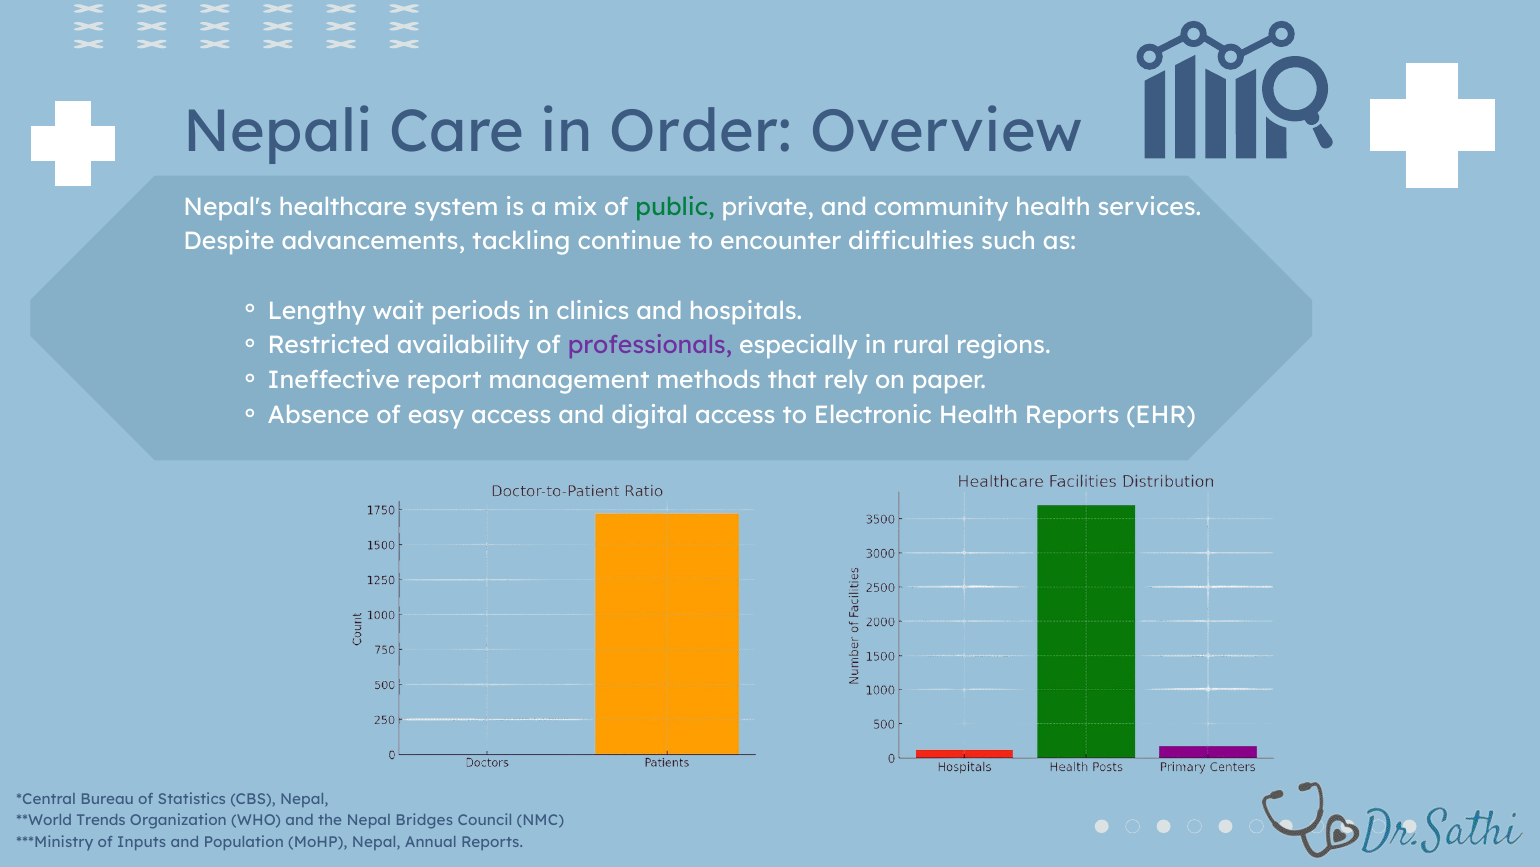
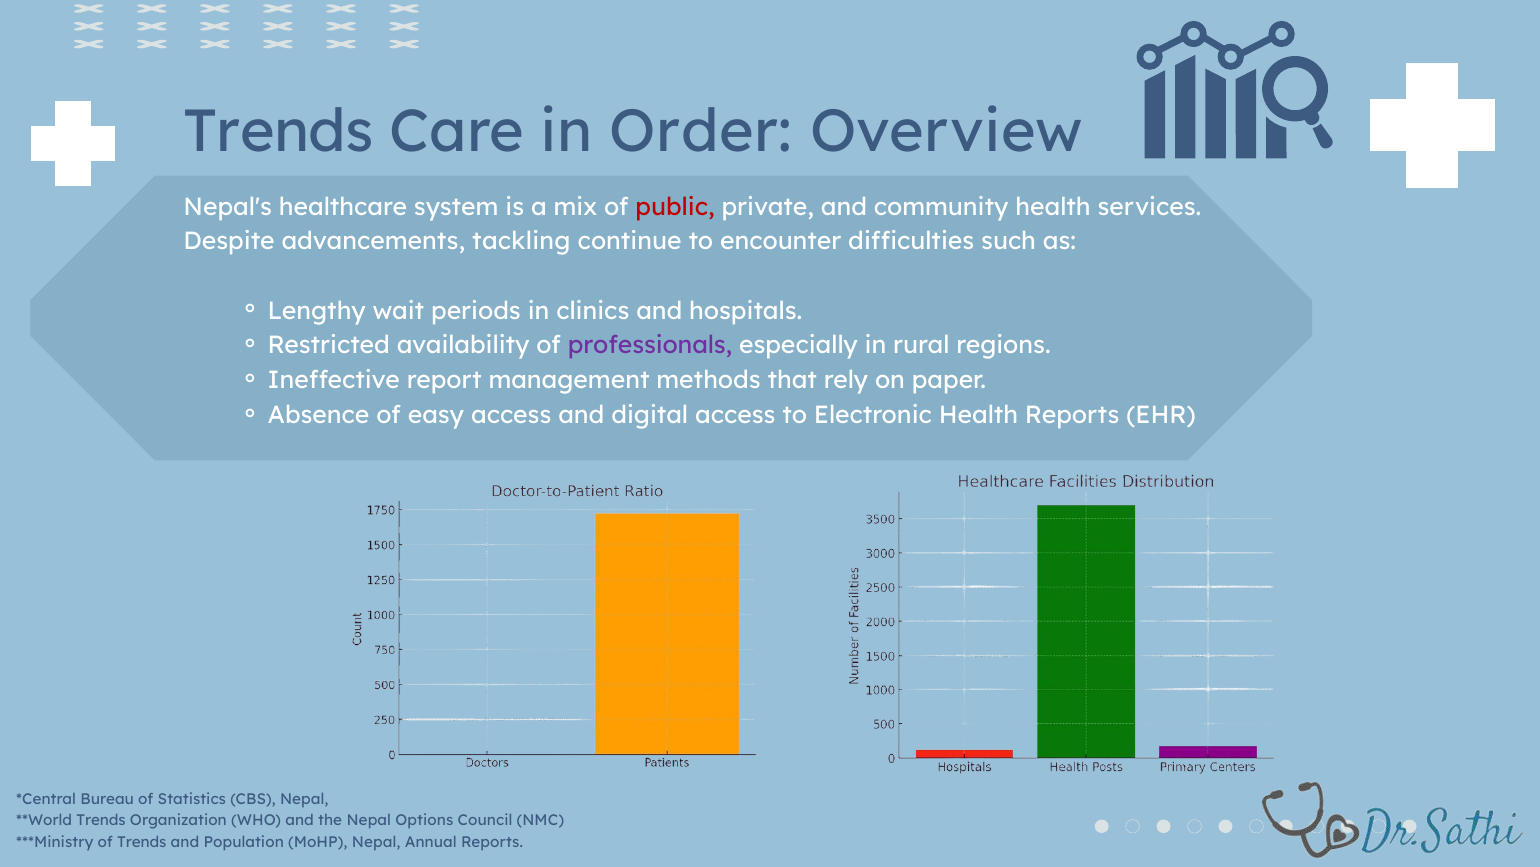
Nepali: Nepali -> Trends (279, 132)
public colour: green -> red (675, 207)
Bridges: Bridges -> Options (424, 820)
of Inputs: Inputs -> Trends (142, 841)
